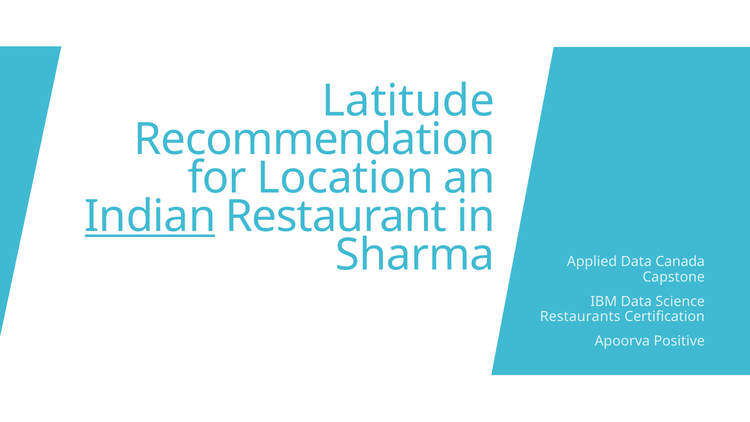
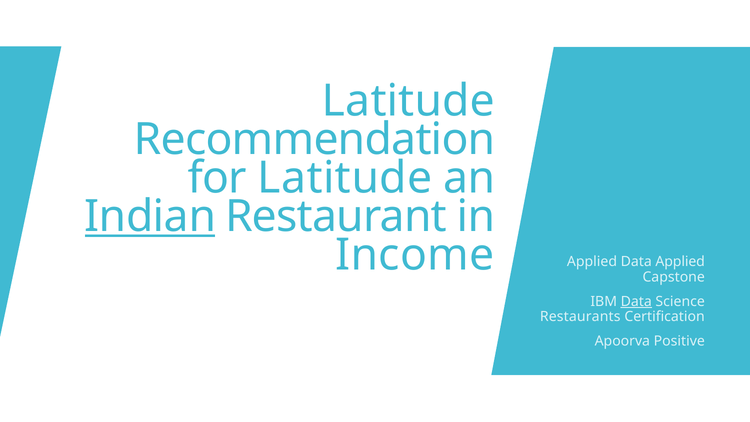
for Location: Location -> Latitude (345, 178)
Sharma: Sharma -> Income (415, 255)
Data Canada: Canada -> Applied (680, 262)
Data underline: none -> present (636, 301)
